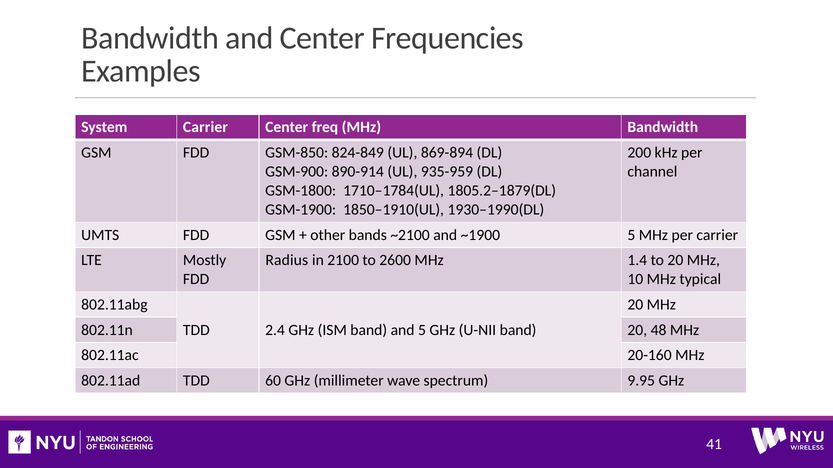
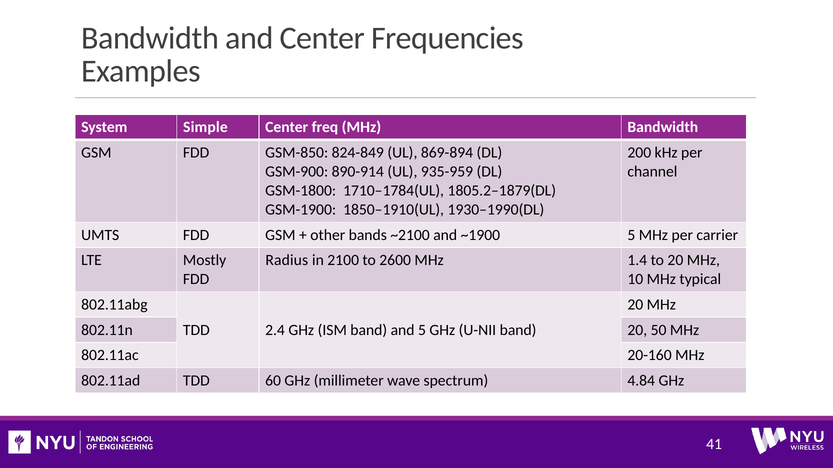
System Carrier: Carrier -> Simple (205, 127)
48: 48 -> 50 (659, 330)
9.95: 9.95 -> 4.84 (641, 381)
